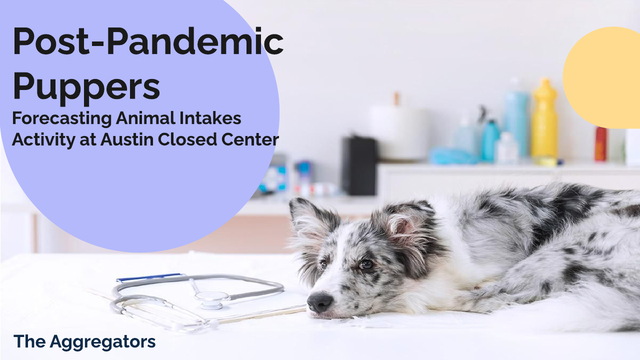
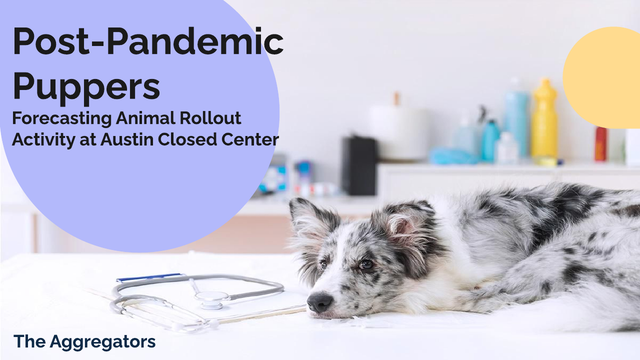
Intakes: Intakes -> Rollout (210, 118)
